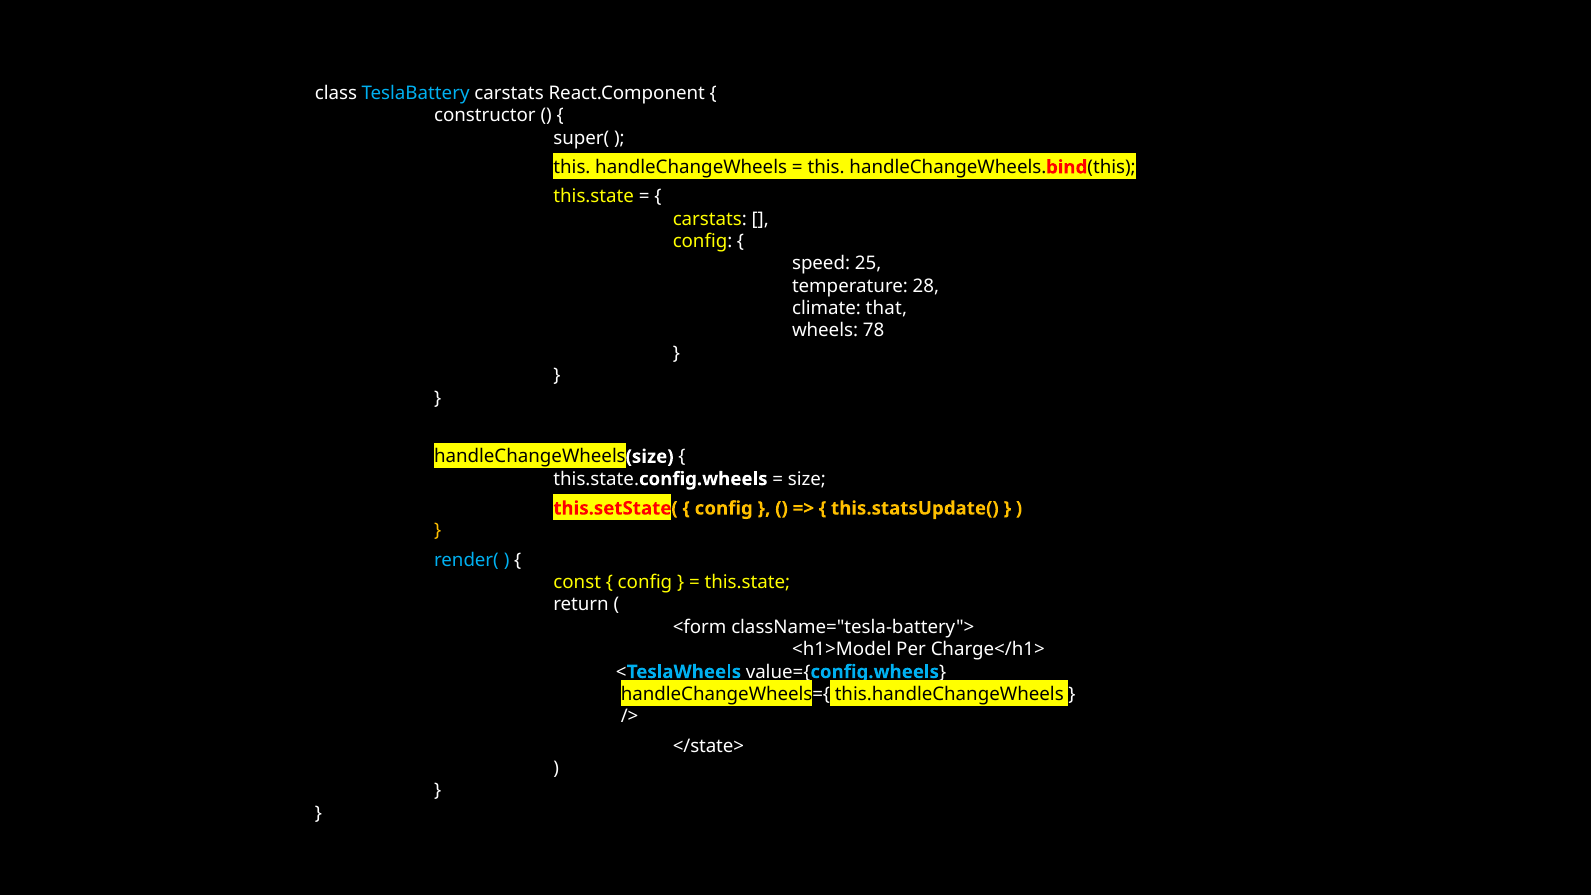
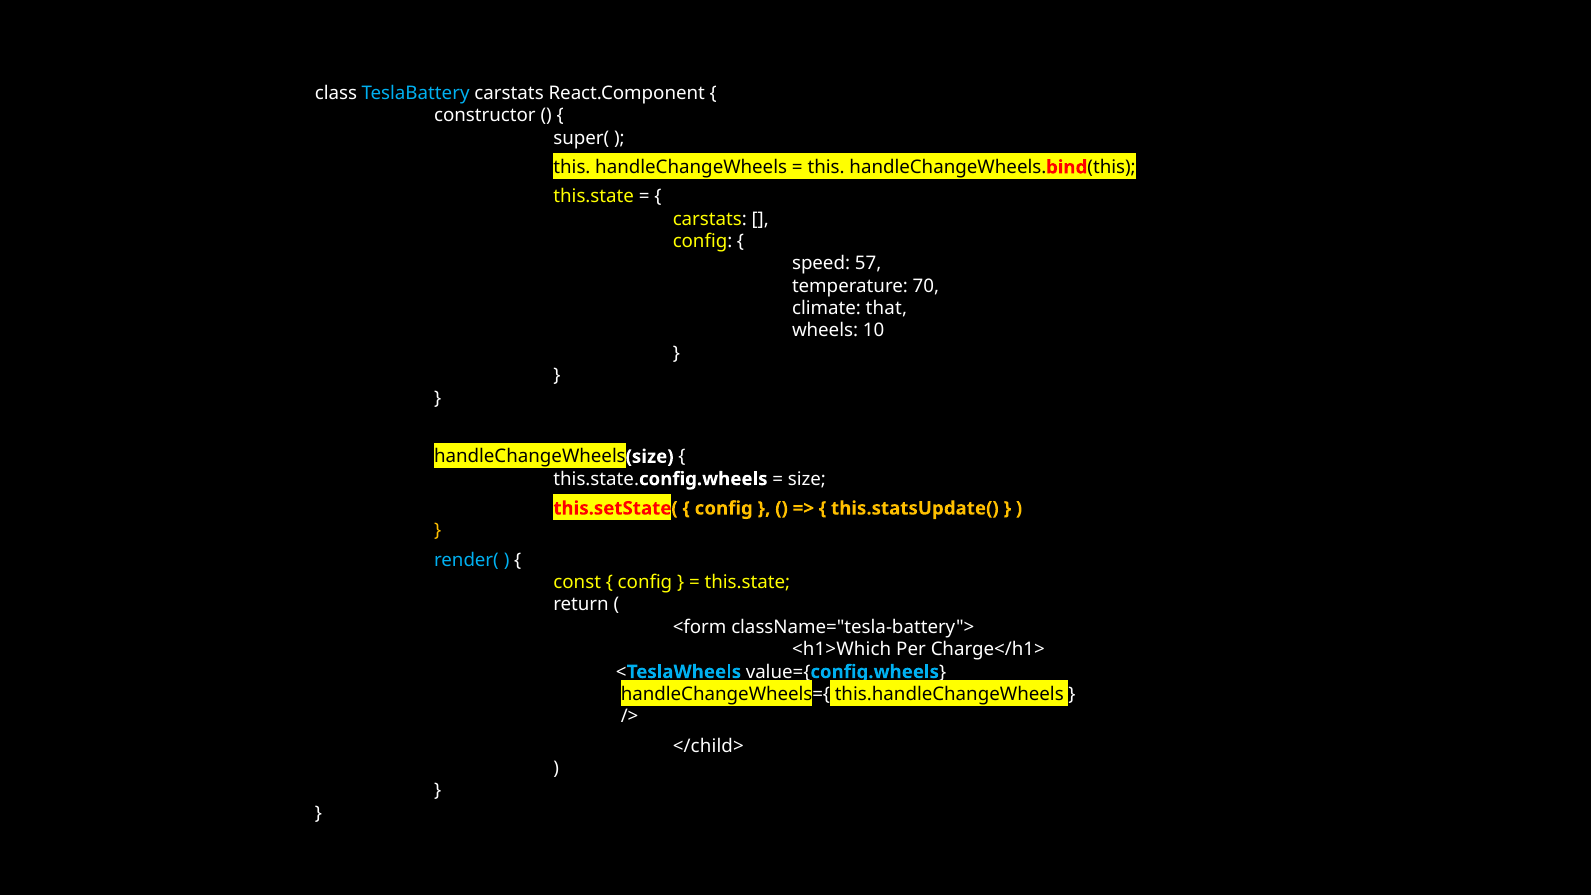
25: 25 -> 57 (868, 264)
28: 28 -> 70 (926, 286)
78: 78 -> 10 (874, 331)
<h1>Model: <h1>Model -> <h1>Which (842, 649)
</state>: </state> -> </child> (708, 746)
